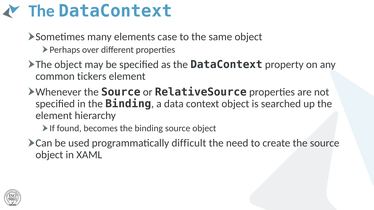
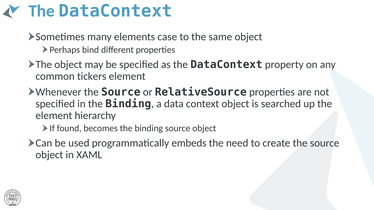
over: over -> bind (91, 50)
difficult: difficult -> embeds (189, 143)
